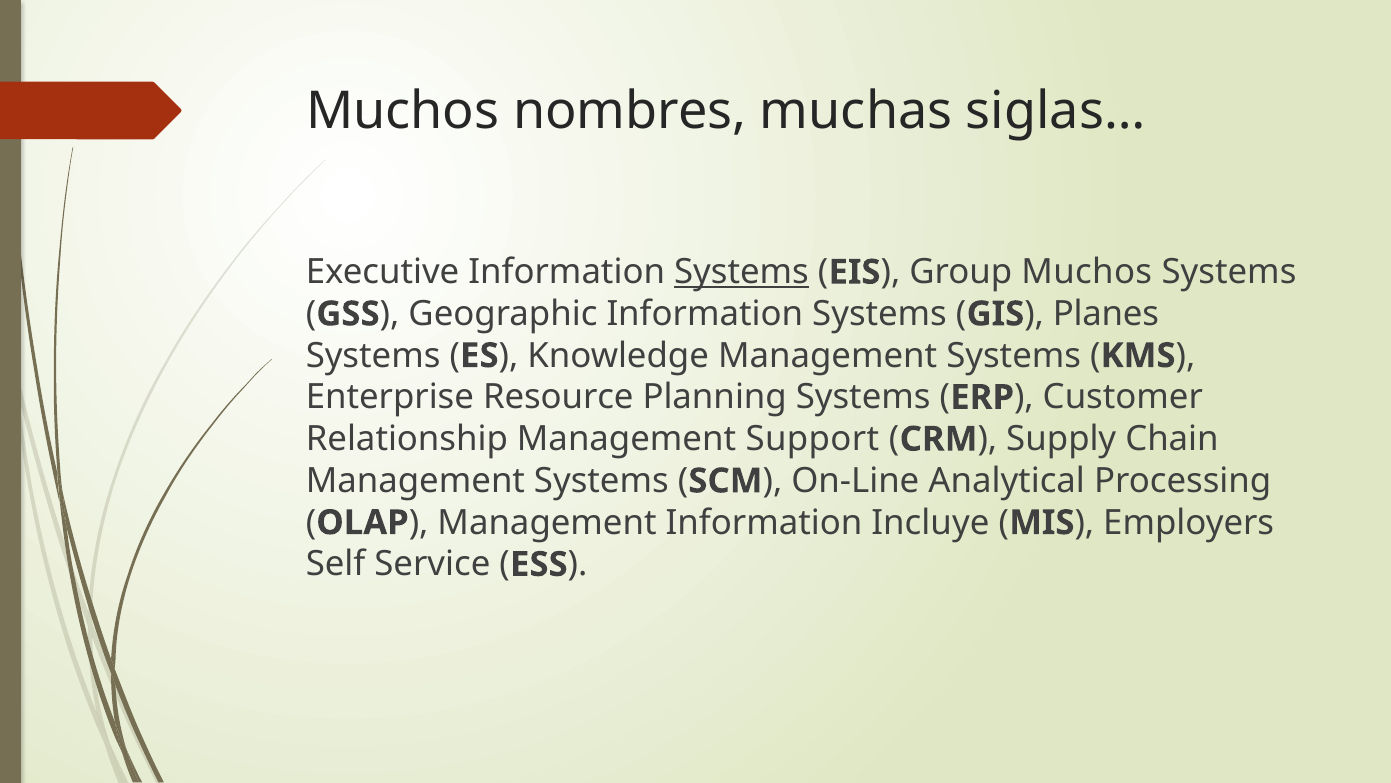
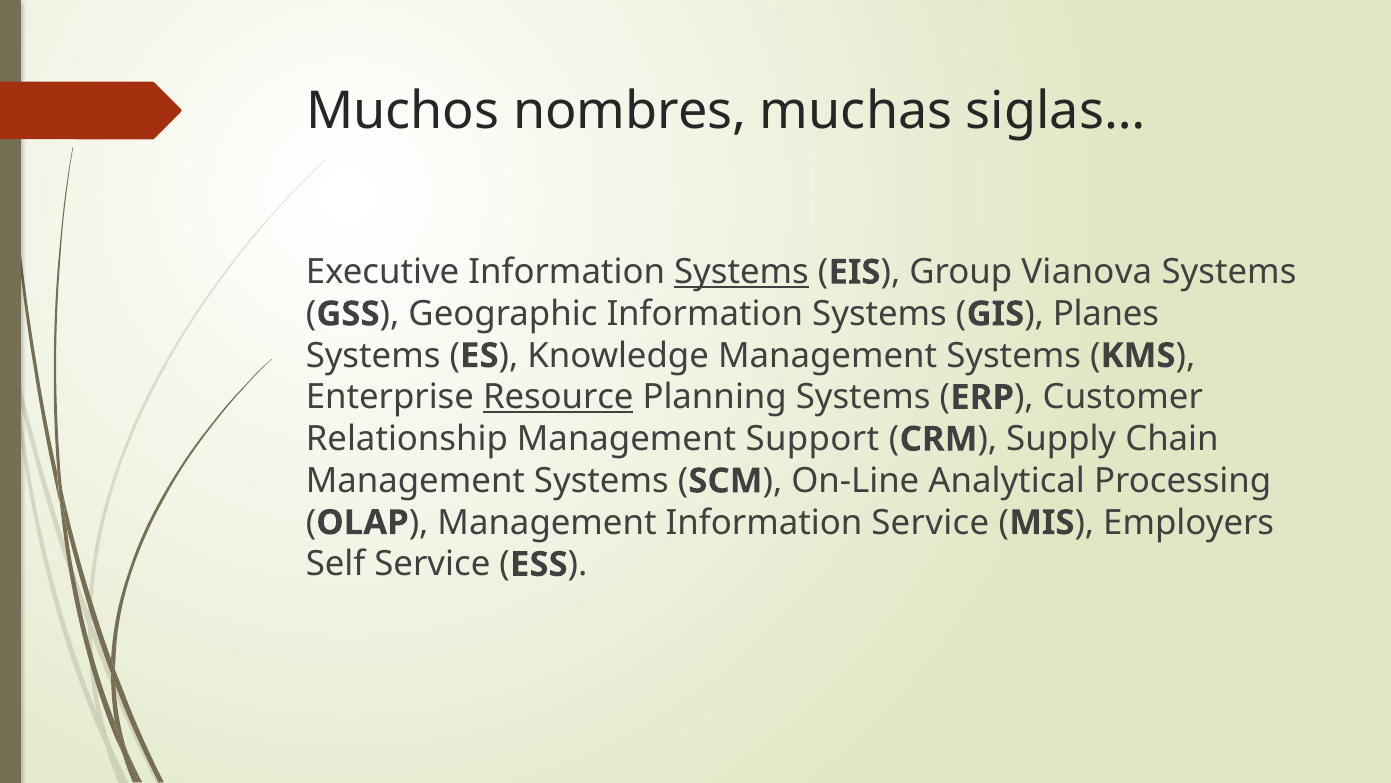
Group Muchos: Muchos -> Vianova (1087, 272)
Resource underline: none -> present (558, 397)
Information Incluye: Incluye -> Service (930, 522)
